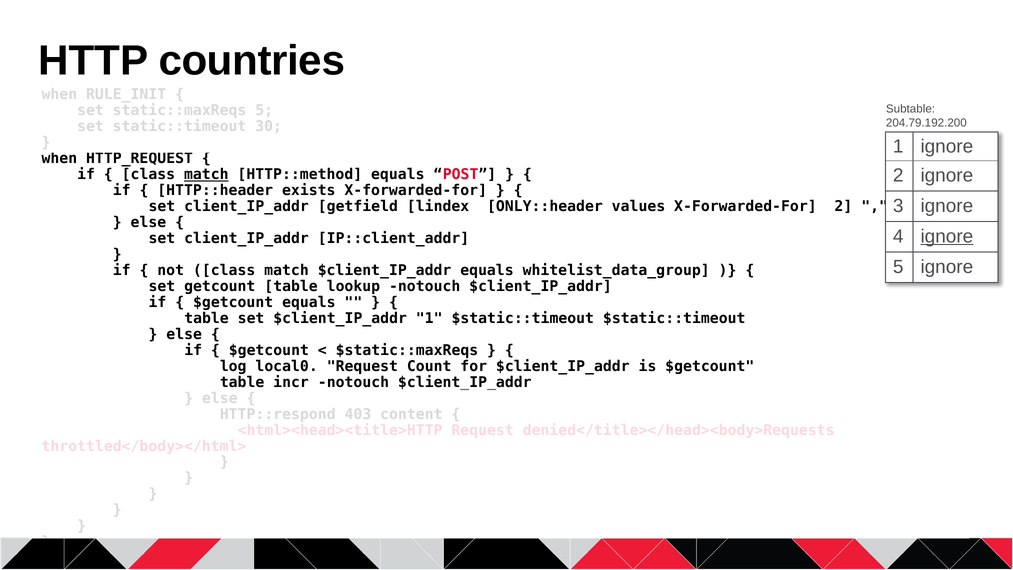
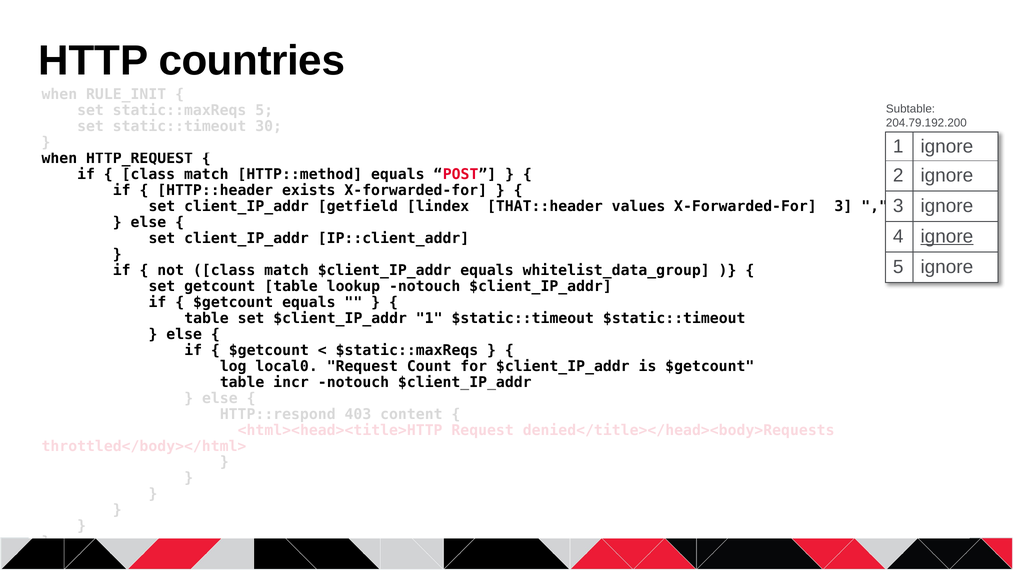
match underline: present -> none (206, 174)
ONLY::header: ONLY::header -> THAT::header (545, 206)
X-Forwarded-For 2: 2 -> 3 (843, 206)
